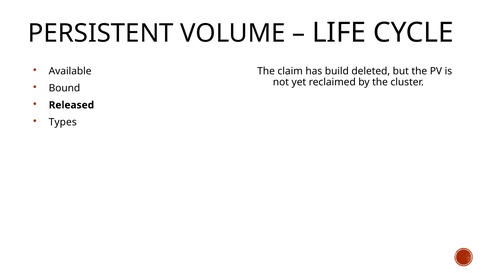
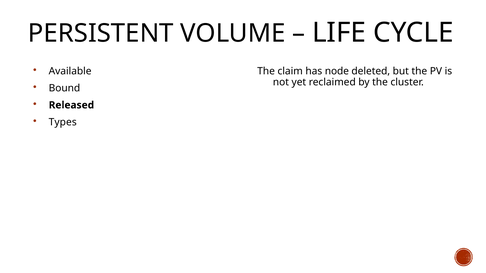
build: build -> node (337, 71)
